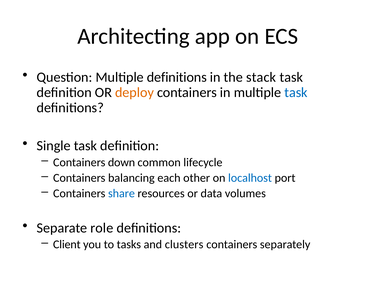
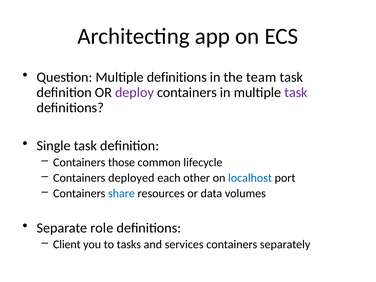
stack: stack -> team (261, 77)
deploy colour: orange -> purple (135, 92)
task colour: blue -> purple (296, 92)
down: down -> those (122, 162)
balancing: balancing -> deployed (131, 178)
clusters: clusters -> services (184, 244)
